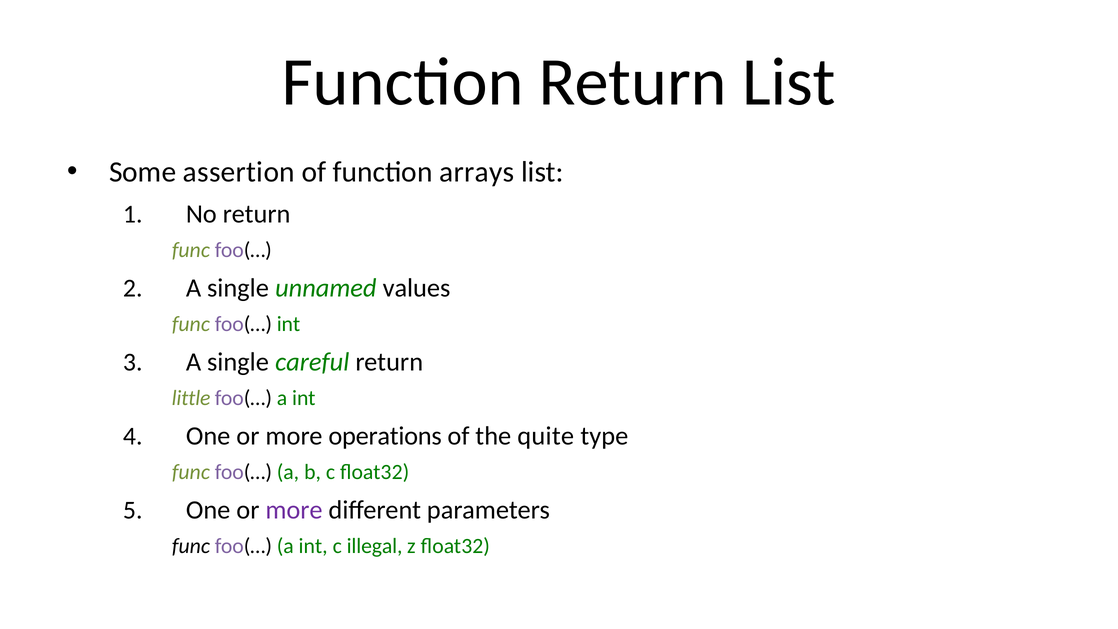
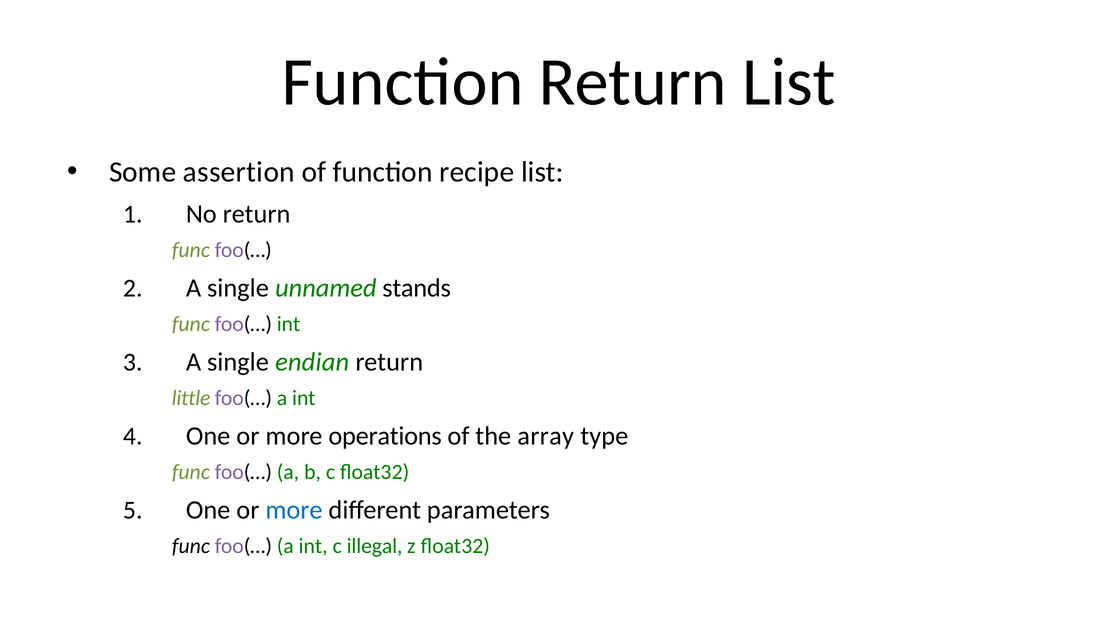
arrays: arrays -> recipe (477, 172)
values: values -> stands (417, 288)
careful: careful -> endian (312, 362)
quite: quite -> array (546, 436)
more colour: purple -> blue (294, 510)
